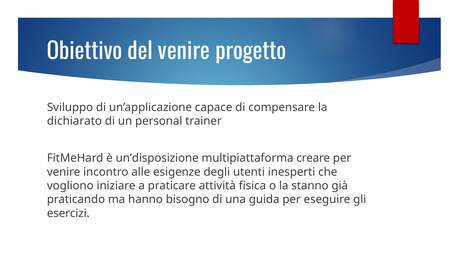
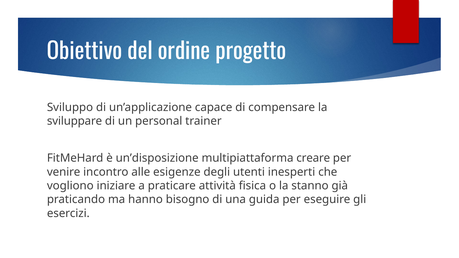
del venire: venire -> ordine (184, 52)
dichiarato: dichiarato -> sviluppare (75, 121)
